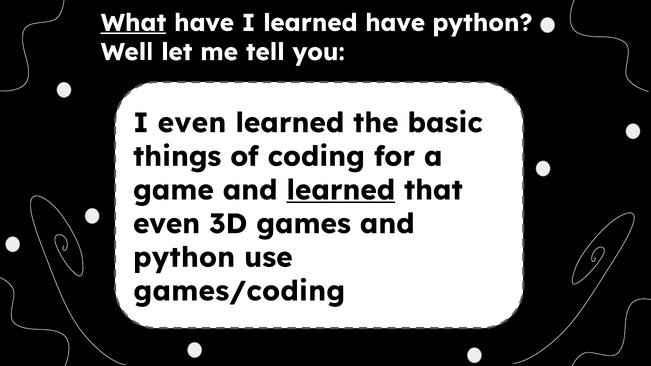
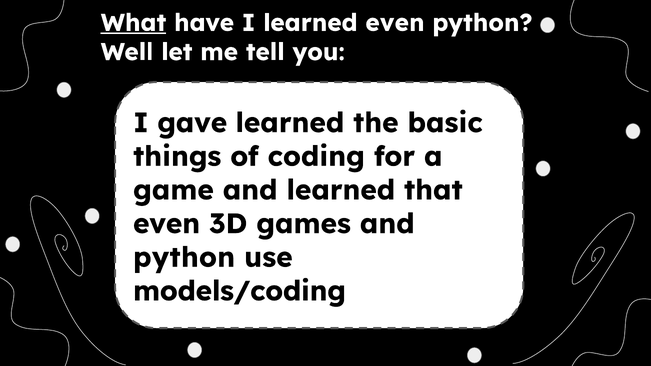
learned have: have -> even (395, 23)
I even: even -> gave (192, 123)
learned underline: present -> none (341, 190)
games/coding: games/coding -> models/coding (240, 291)
